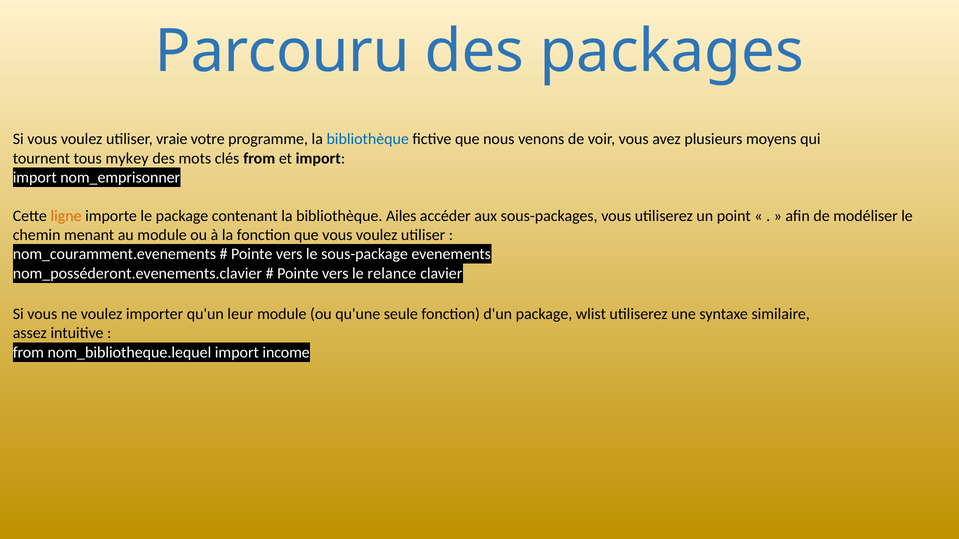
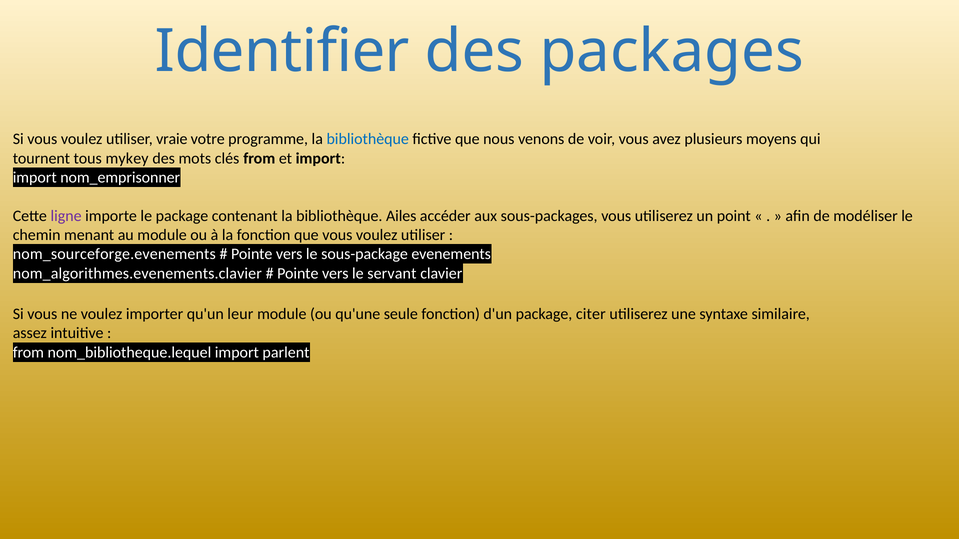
Parcouru: Parcouru -> Identifier (282, 52)
ligne colour: orange -> purple (66, 216)
nom_couramment.evenements: nom_couramment.evenements -> nom_sourceforge.evenements (114, 254)
nom_posséderont.evenements.clavier: nom_posséderont.evenements.clavier -> nom_algorithmes.evenements.clavier (137, 273)
relance: relance -> servant (392, 273)
wlist: wlist -> citer (591, 314)
income: income -> parlent (286, 353)
